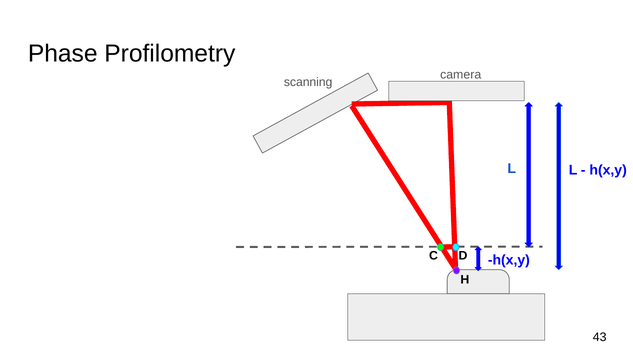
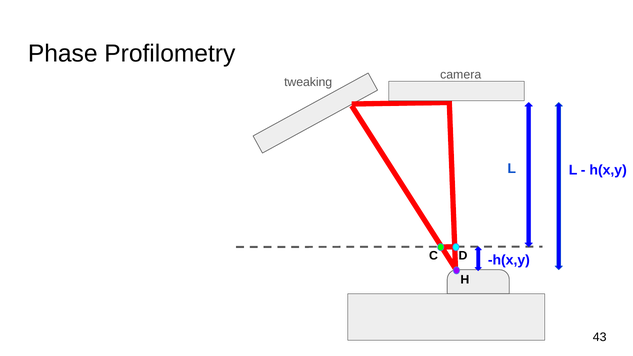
scanning: scanning -> tweaking (308, 82)
